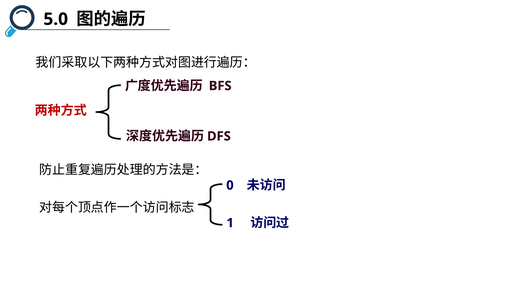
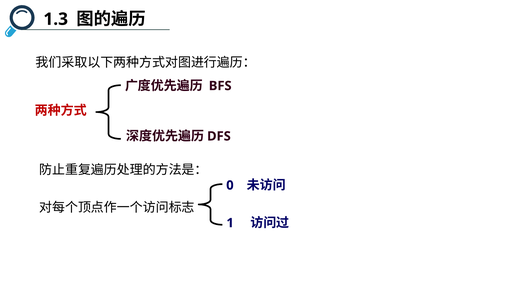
5.0: 5.0 -> 1.3 (56, 19)
